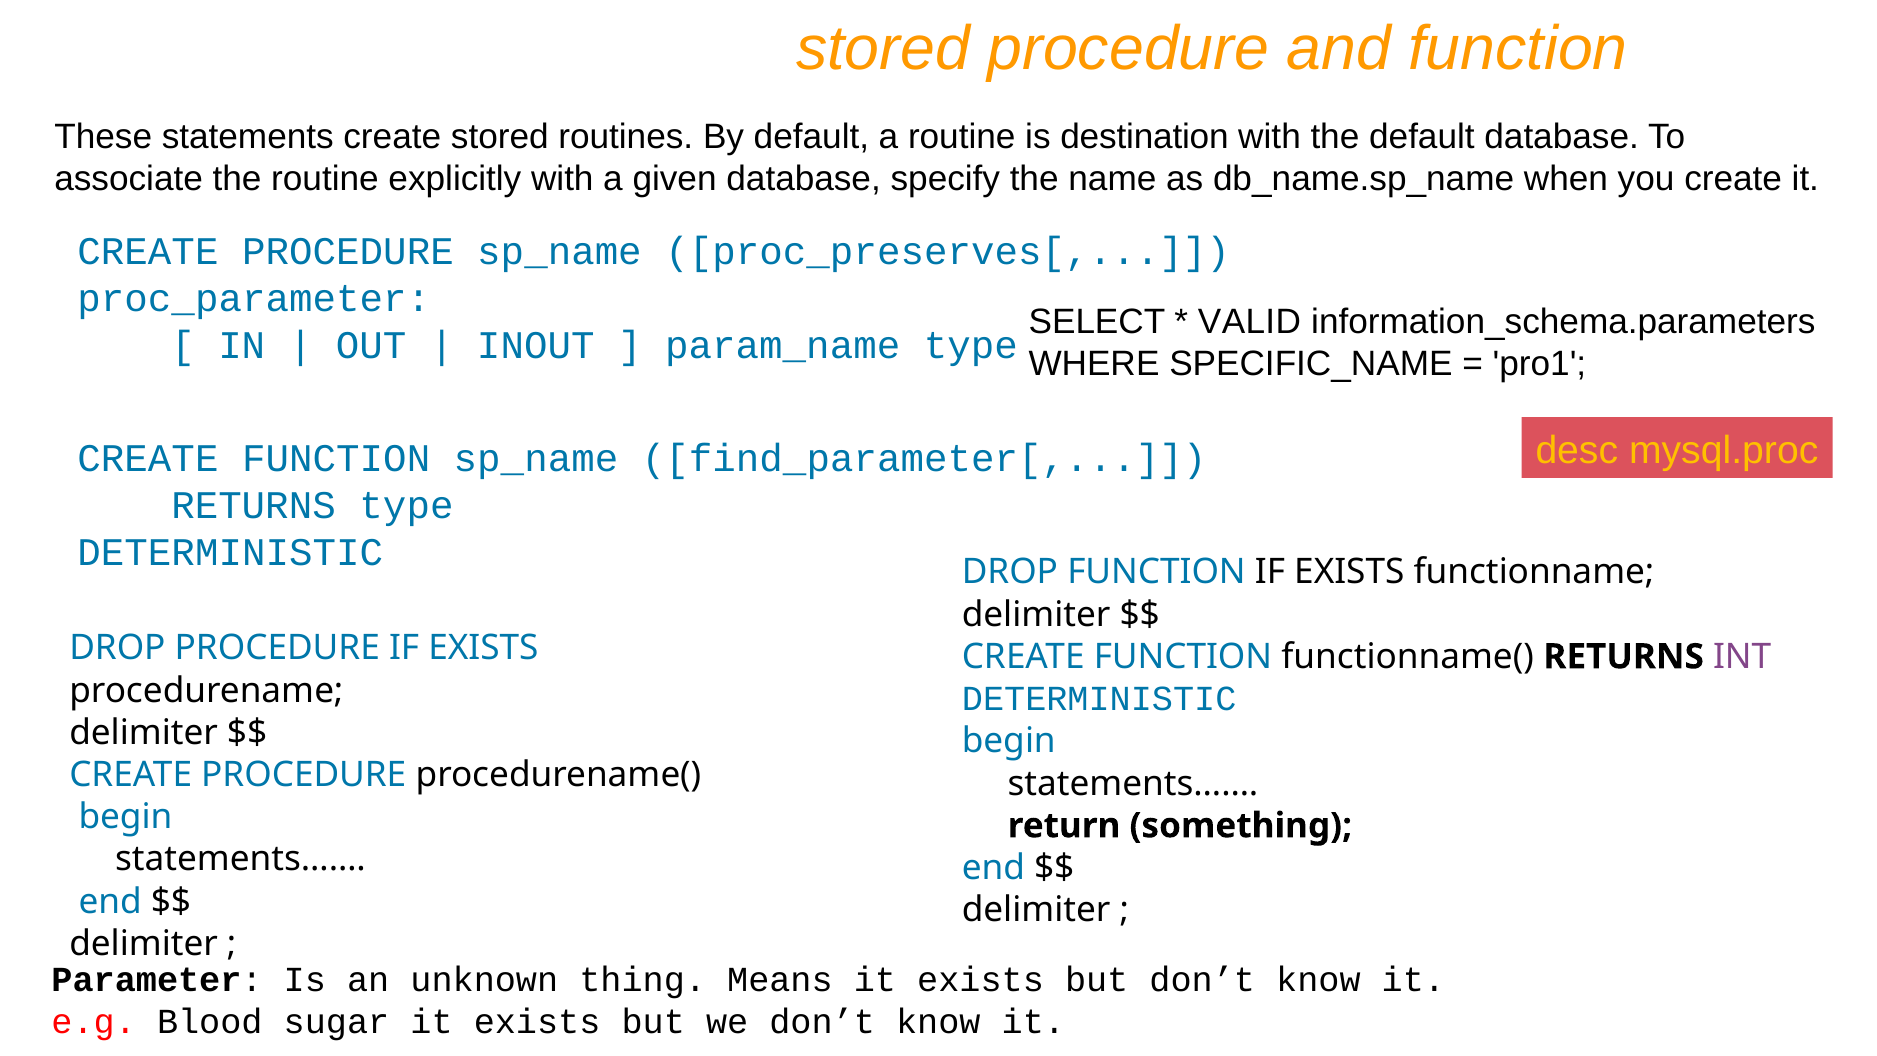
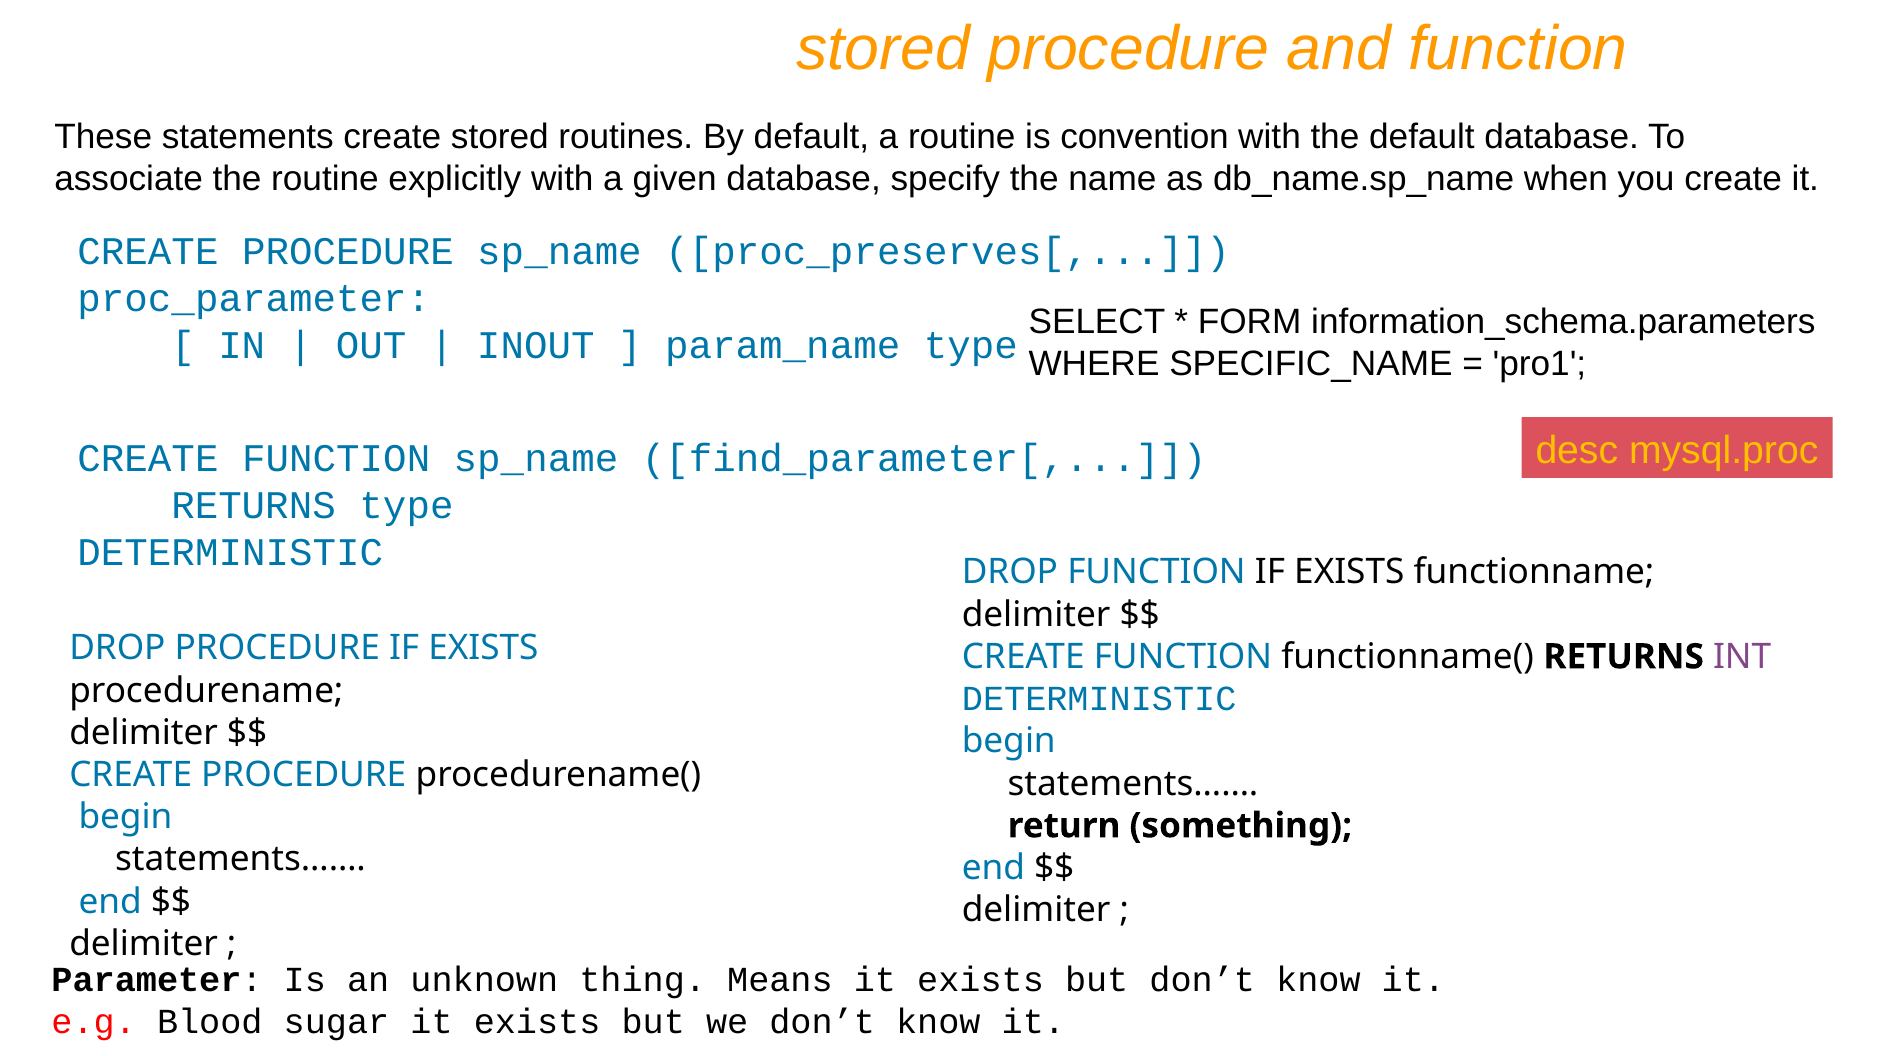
destination: destination -> convention (1145, 137)
VALID: VALID -> FORM (1250, 321)
